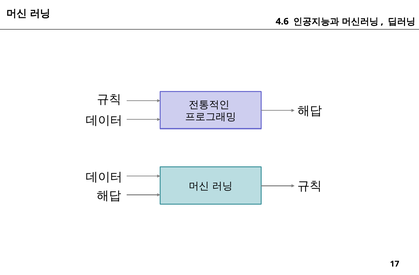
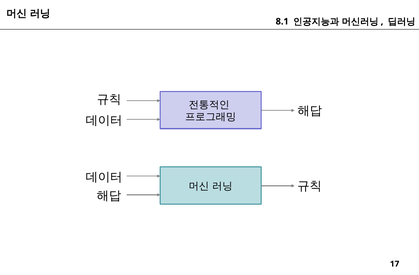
4.6: 4.6 -> 8.1 (282, 21)
